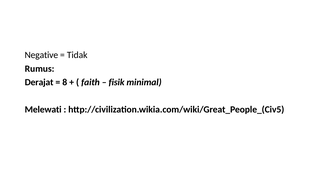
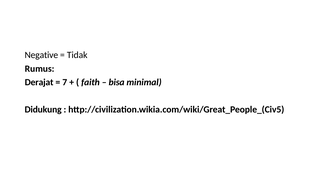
8: 8 -> 7 (65, 82)
fisik: fisik -> bisa (117, 82)
Melewati: Melewati -> Didukung (43, 109)
